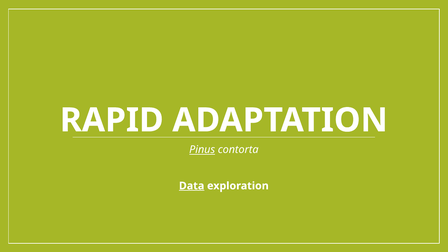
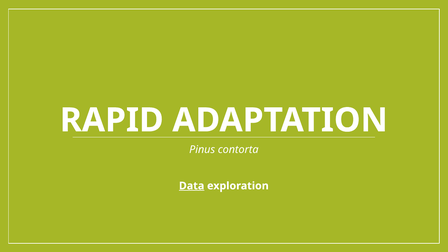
Pinus underline: present -> none (202, 150)
